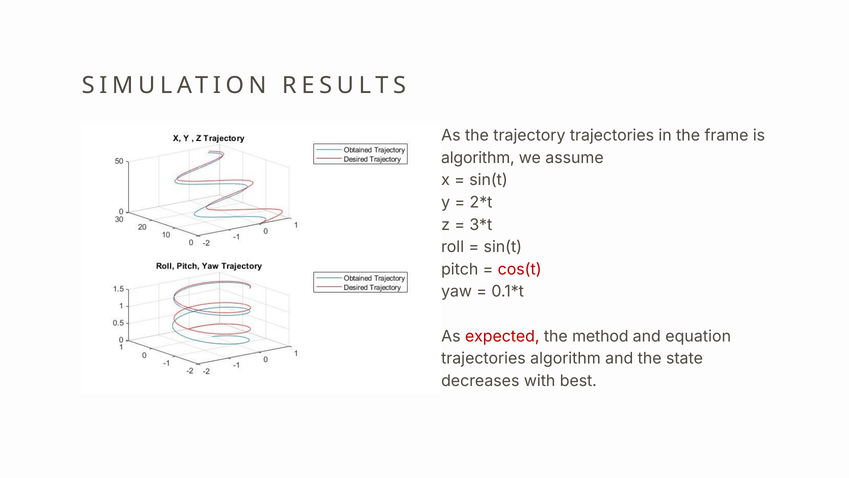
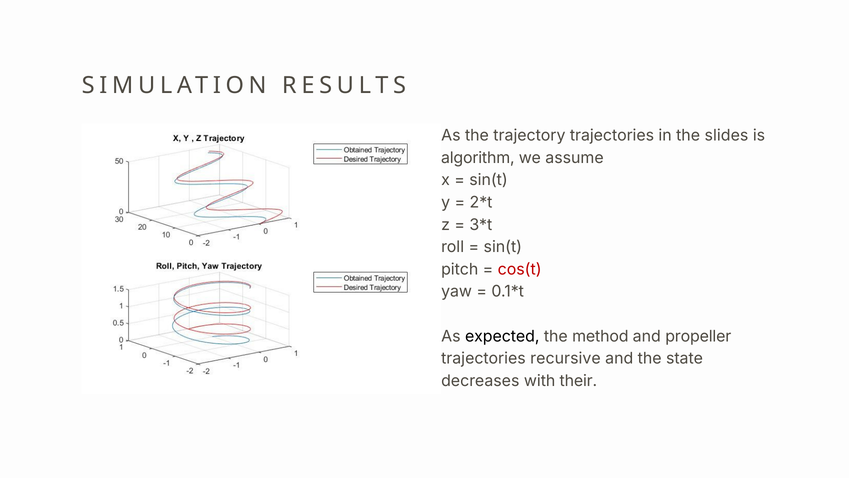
frame: frame -> slides (726, 135)
expected colour: red -> black (502, 336)
equation: equation -> propeller (698, 336)
trajectories algorithm: algorithm -> recursive (565, 358)
best: best -> their (578, 381)
